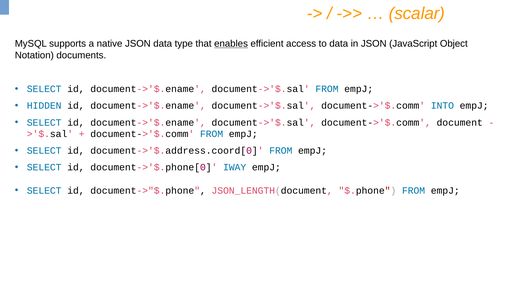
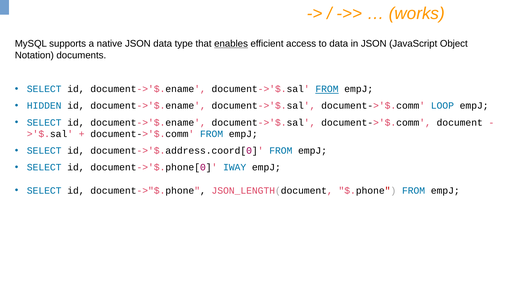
scalar: scalar -> works (417, 13)
FROM underline: none -> present (327, 89)
INTO: INTO -> LOOP (442, 106)
